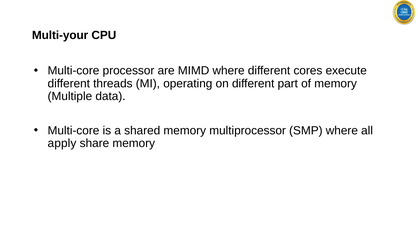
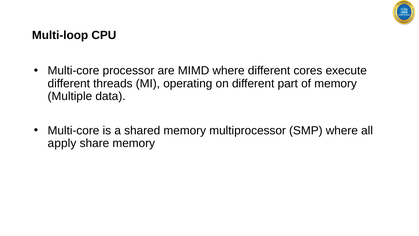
Multi-your: Multi-your -> Multi-loop (60, 35)
